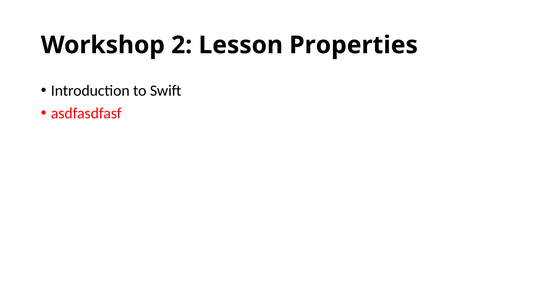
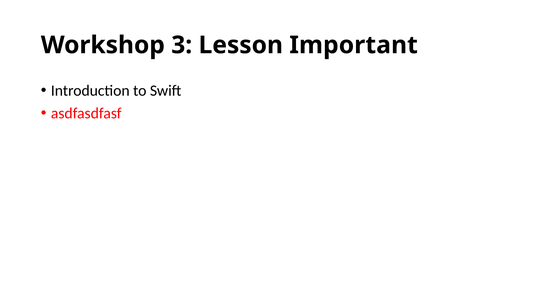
2: 2 -> 3 (182, 45)
Properties: Properties -> Important (354, 45)
